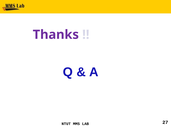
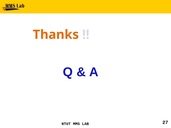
Thanks colour: purple -> orange (56, 35)
